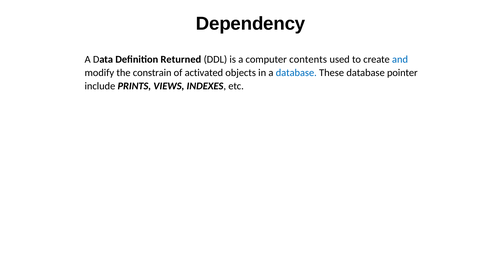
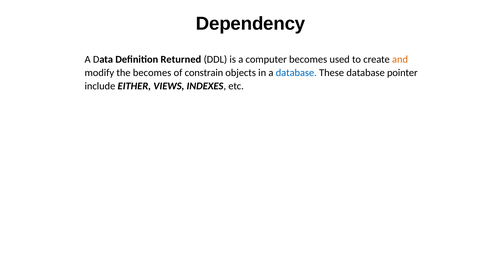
computer contents: contents -> becomes (308, 59)
and colour: blue -> orange (400, 59)
the constrain: constrain -> becomes (152, 73)
activated: activated -> constrain (204, 73)
PRINTS: PRINTS -> EITHER (134, 86)
